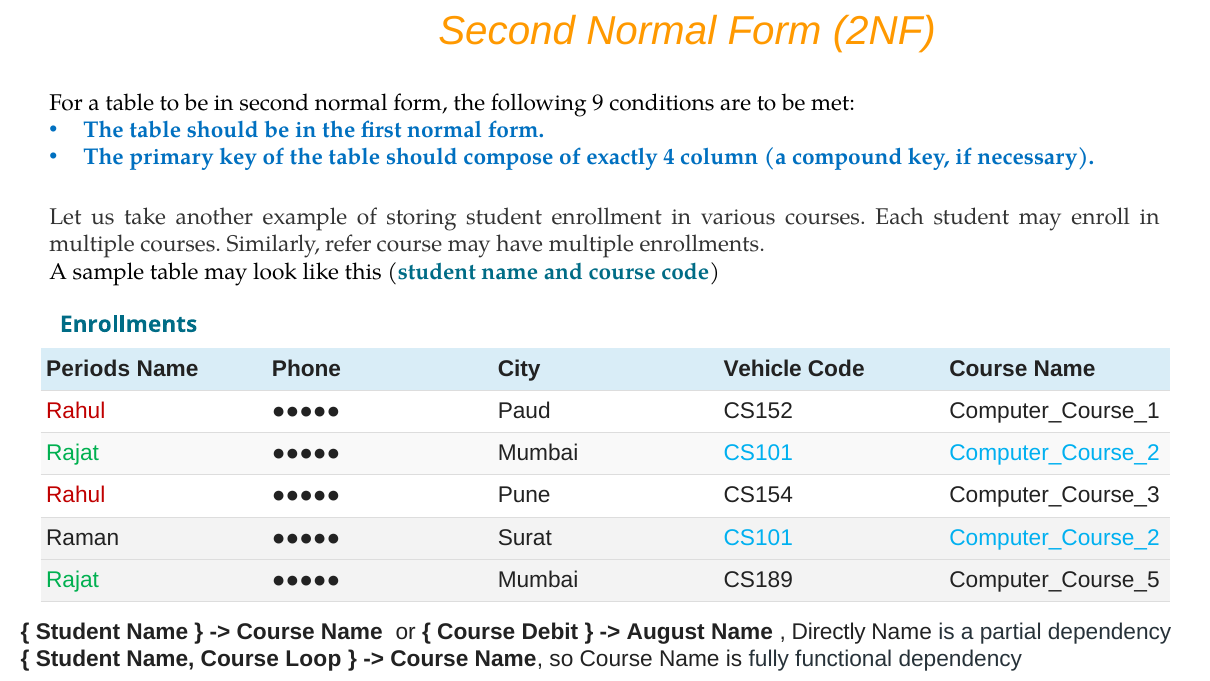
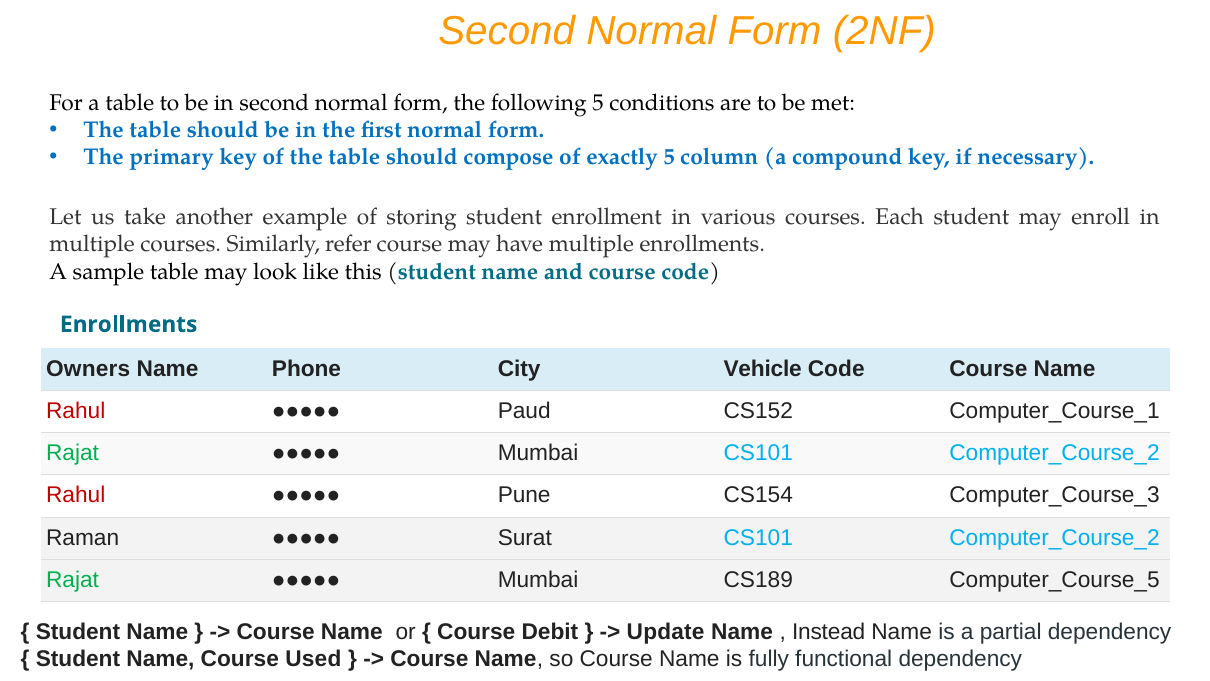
following 9: 9 -> 5 (598, 103)
exactly 4: 4 -> 5 (669, 157)
Periods: Periods -> Owners (88, 369)
August: August -> Update (666, 632)
Directly: Directly -> Instead (829, 632)
Loop: Loop -> Used (313, 659)
